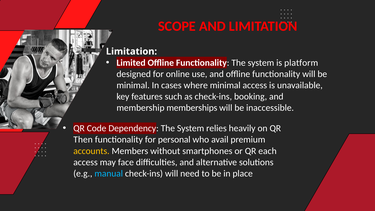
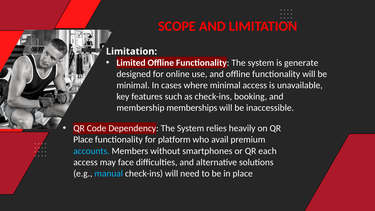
platform: platform -> generate (301, 63)
Then: Then -> Place (83, 140)
personal: personal -> platform (174, 140)
accounts colour: yellow -> light blue (91, 151)
